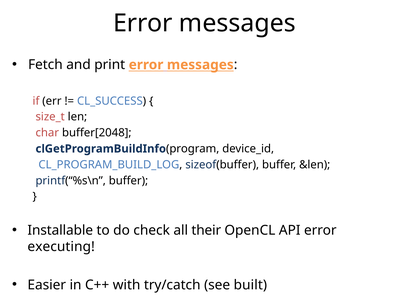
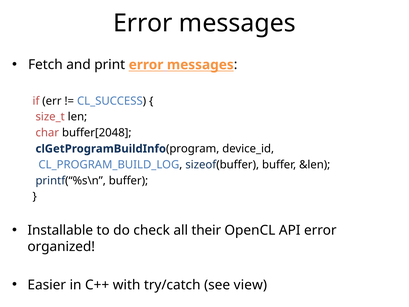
executing: executing -> organized (61, 247)
built: built -> view (250, 285)
